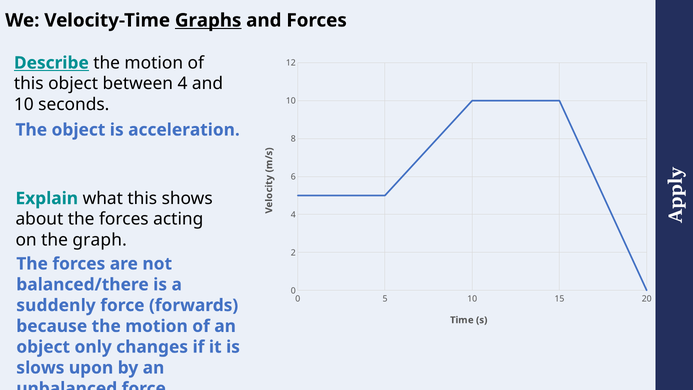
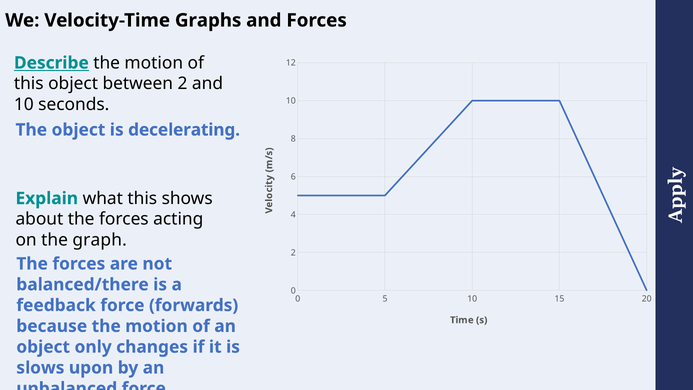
Graphs underline: present -> none (208, 20)
between 4: 4 -> 2 (183, 84)
acceleration: acceleration -> decelerating (184, 130)
suddenly: suddenly -> feedback (56, 305)
